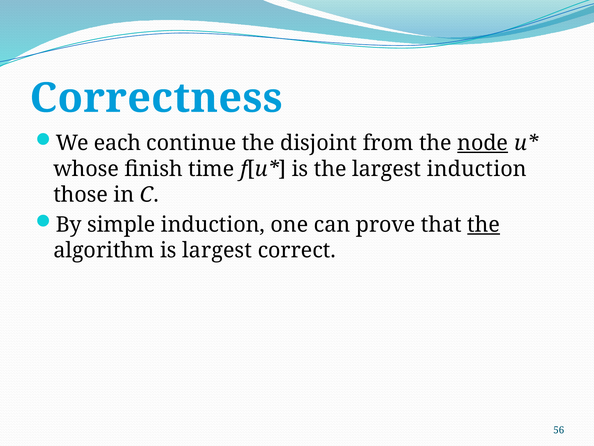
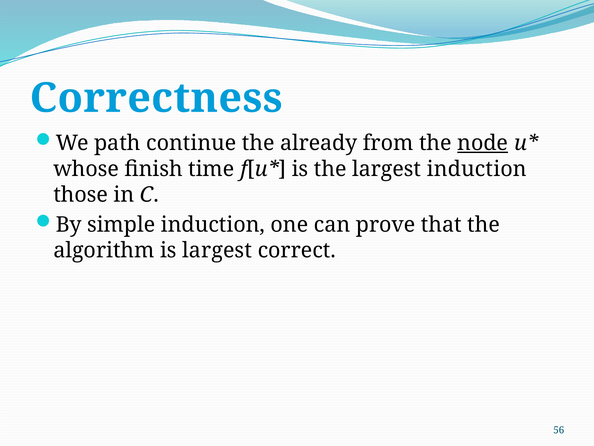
each: each -> path (117, 143)
disjoint: disjoint -> already (319, 143)
the underline: present -> none (484, 224)
